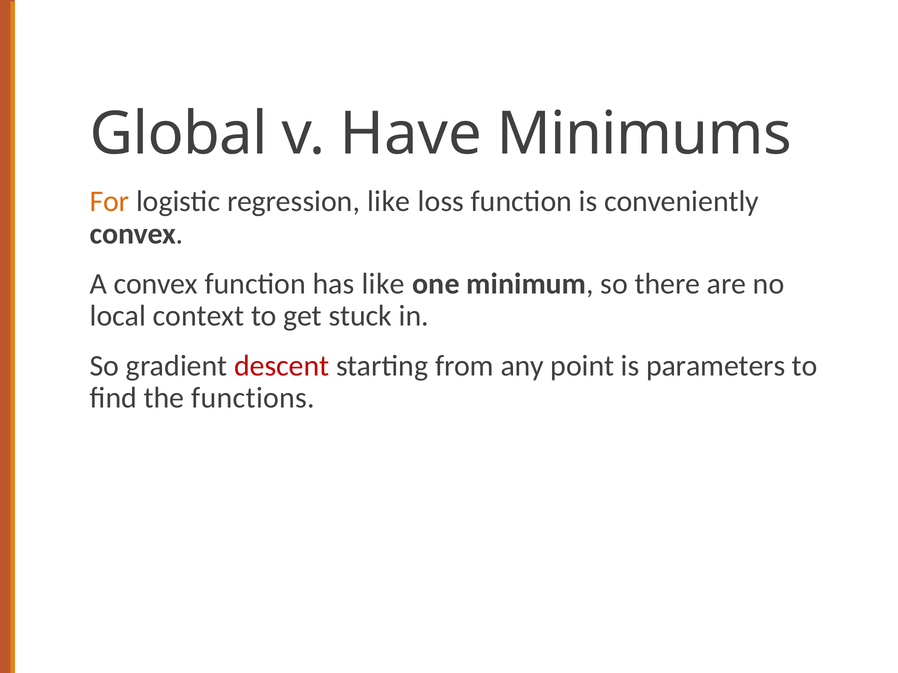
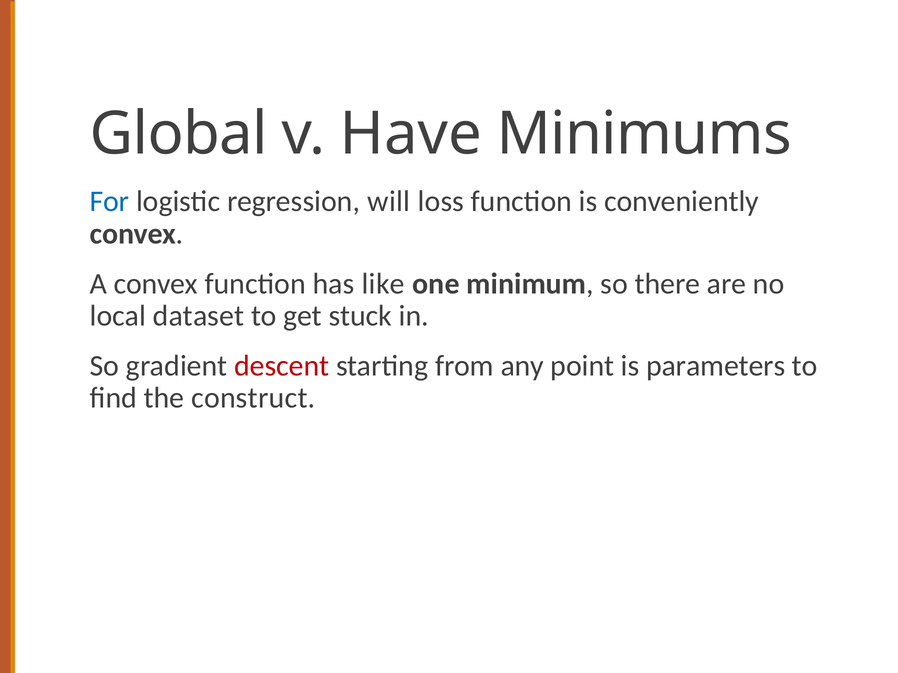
For colour: orange -> blue (110, 202)
regression like: like -> will (389, 202)
context: context -> dataset (199, 316)
functions: functions -> construct (253, 398)
